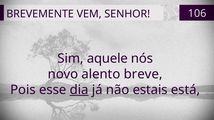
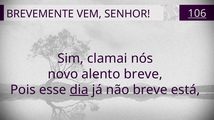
106 underline: none -> present (197, 13)
aquele: aquele -> clamai (107, 59)
não estais: estais -> breve (150, 90)
